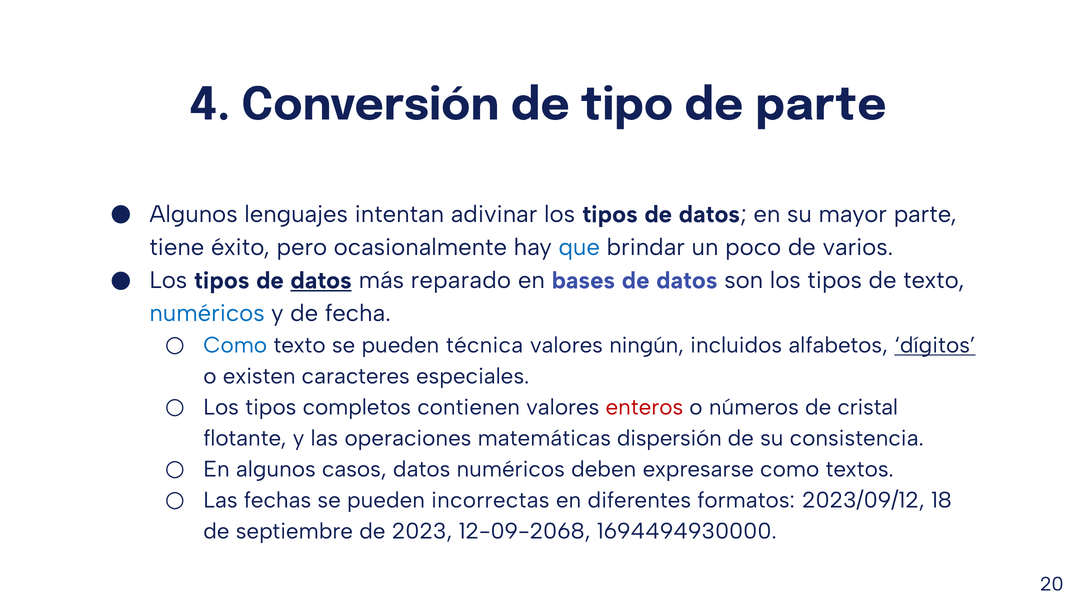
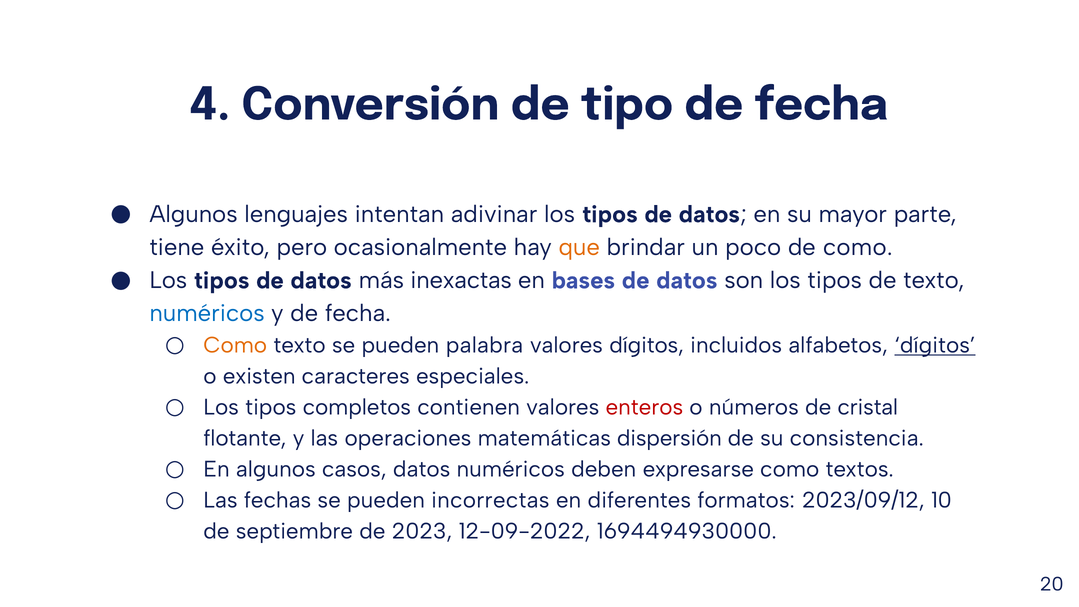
tipo de parte: parte -> fecha (821, 105)
que colour: blue -> orange (579, 247)
de varios: varios -> como (858, 247)
datos underline: present -> none (321, 280)
reparado: reparado -> inexactas (461, 280)
Como colour: blue -> orange (235, 345)
técnica: técnica -> palabra (485, 345)
valores ningún: ningún -> dígitos (647, 345)
18: 18 -> 10 (941, 500)
12-09-2068: 12-09-2068 -> 12-09-2022 (525, 531)
